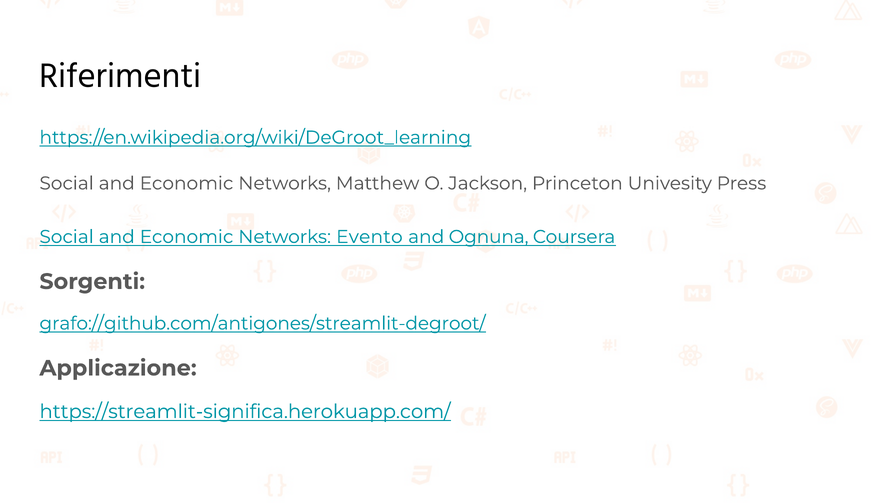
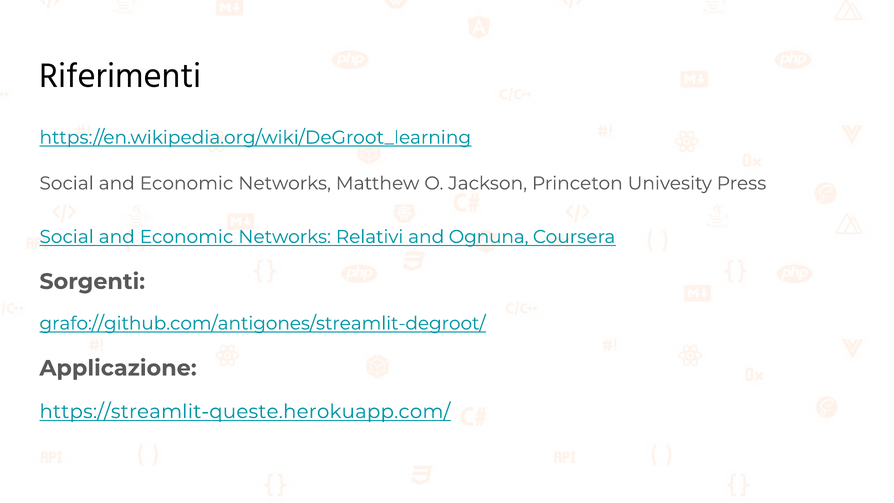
Evento: Evento -> Relativi (370, 237)
https://streamlit-significa.herokuapp.com/: https://streamlit-significa.herokuapp.com/ -> https://streamlit-queste.herokuapp.com/ (245, 411)
